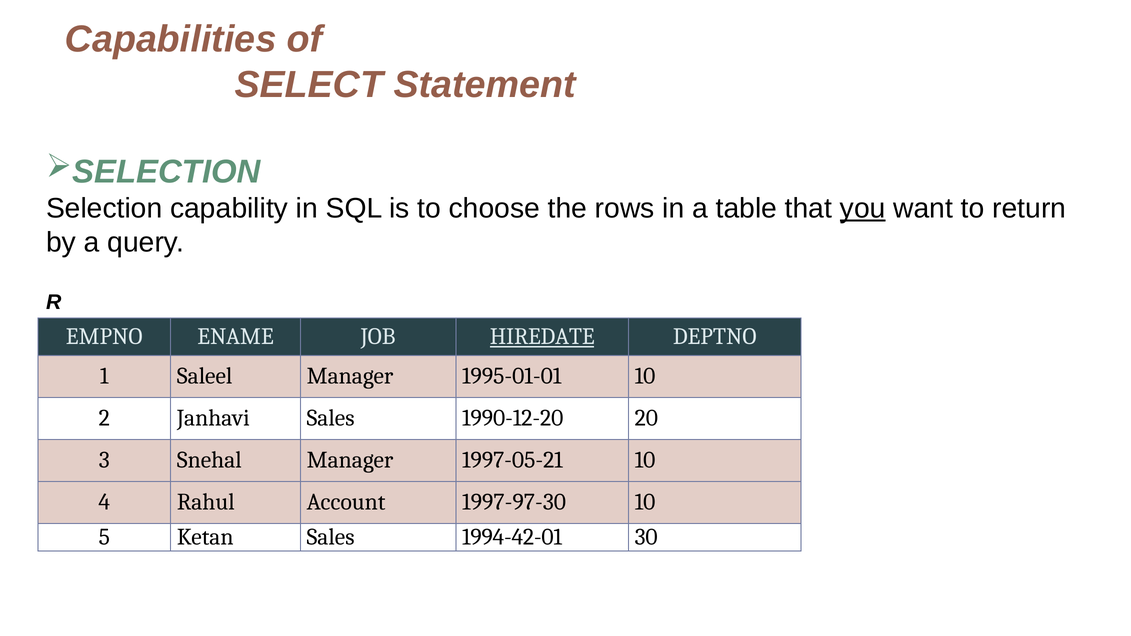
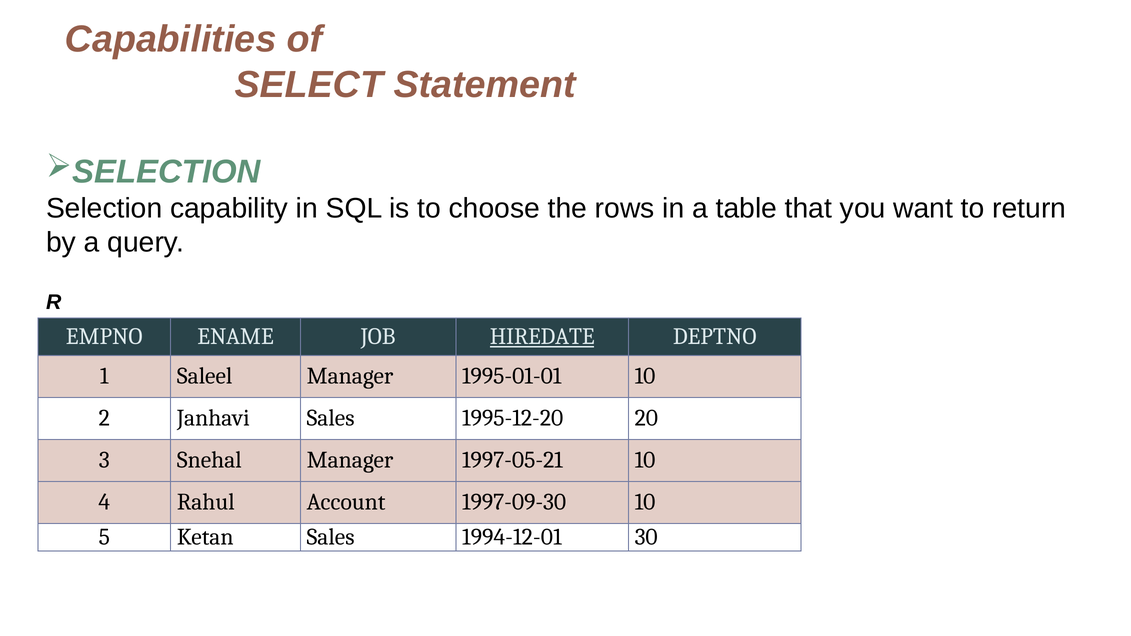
you underline: present -> none (863, 208)
1990-12-20: 1990-12-20 -> 1995-12-20 (513, 418)
1997-97-30: 1997-97-30 -> 1997-09-30 (514, 502)
1994-42-01: 1994-42-01 -> 1994-12-01 (512, 537)
